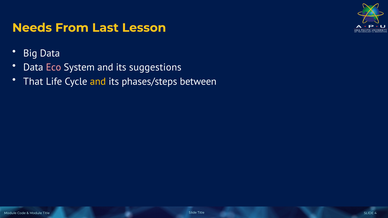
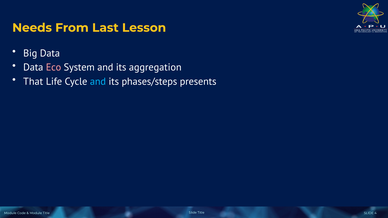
suggestions: suggestions -> aggregation (155, 67)
and colour: yellow -> light blue (98, 82)
between: between -> presents (198, 82)
